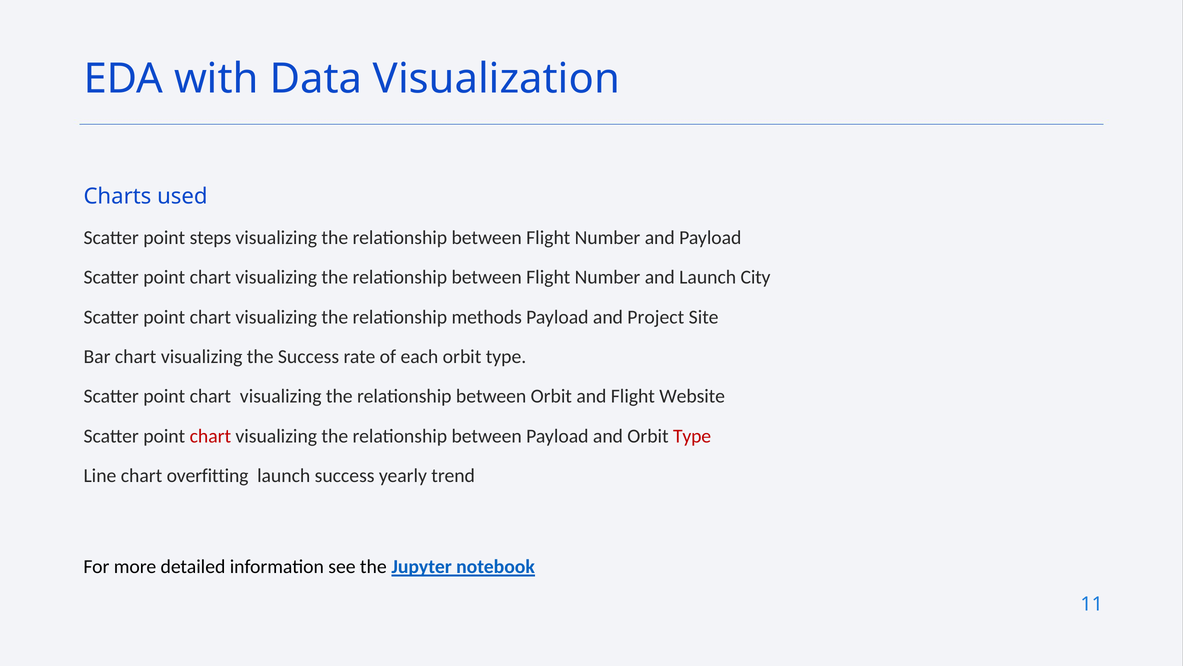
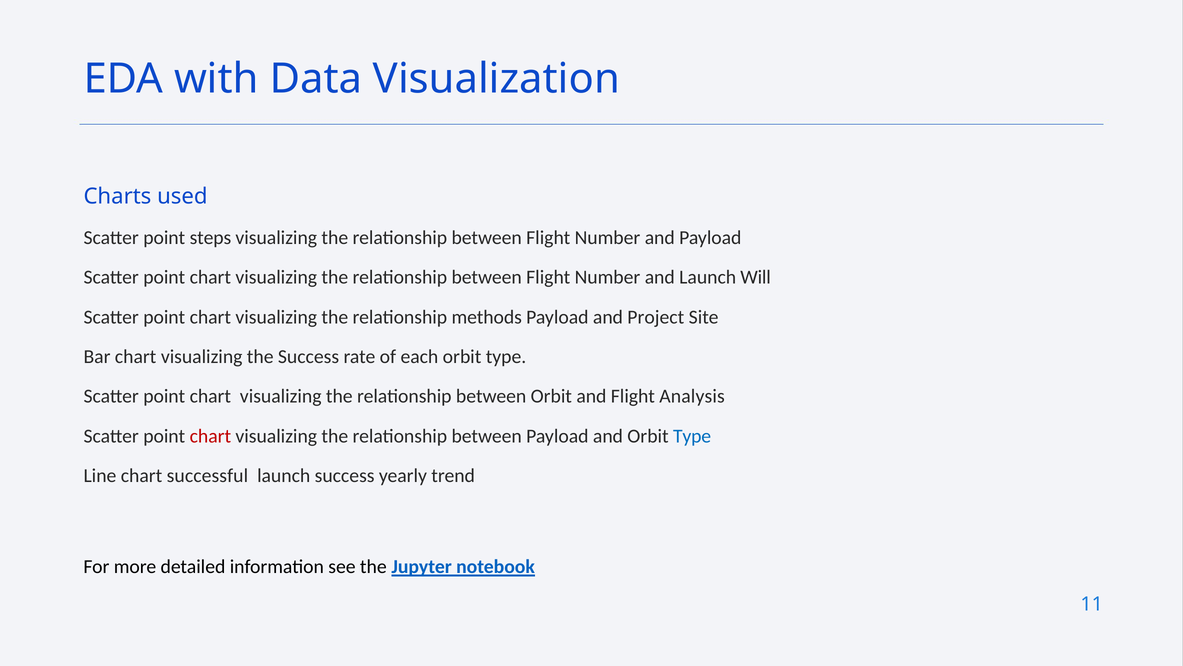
City: City -> Will (756, 277)
Website: Website -> Analysis (692, 396)
Type colour: red -> blue (692, 436)
overfitting: overfitting -> successful (207, 476)
